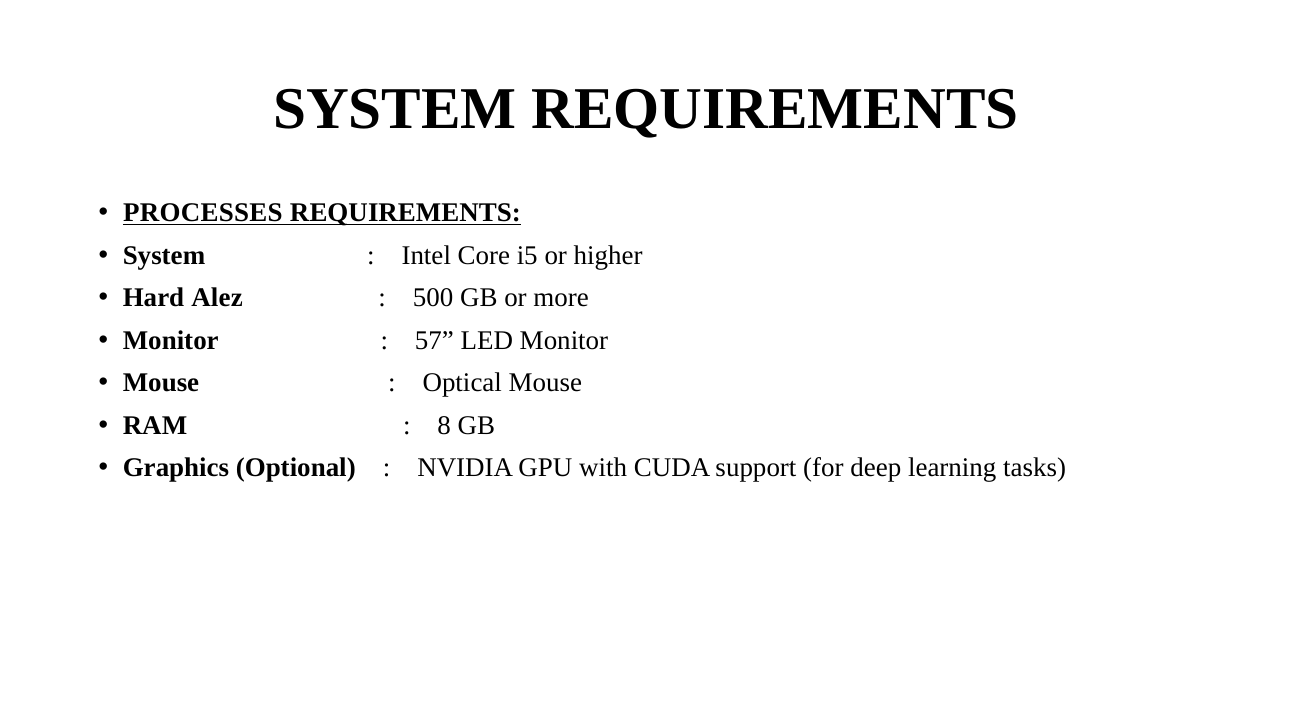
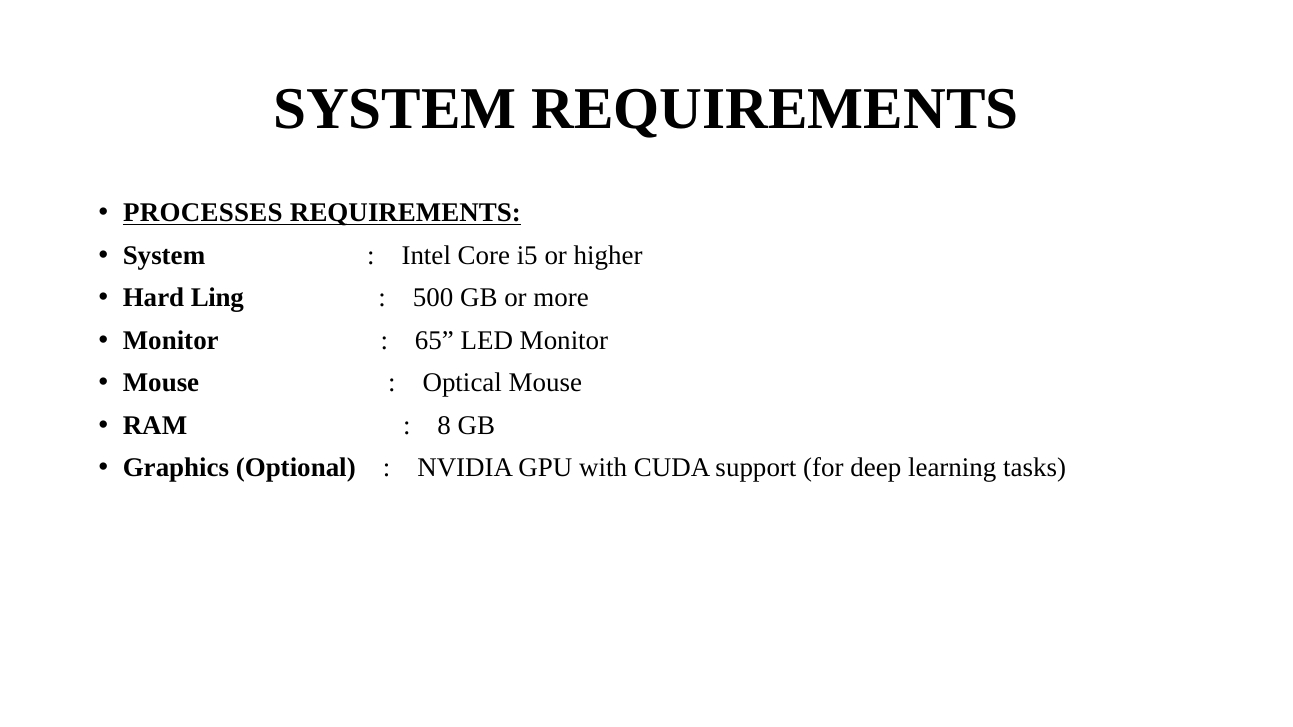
Alez: Alez -> Ling (217, 298)
57: 57 -> 65 (434, 341)
